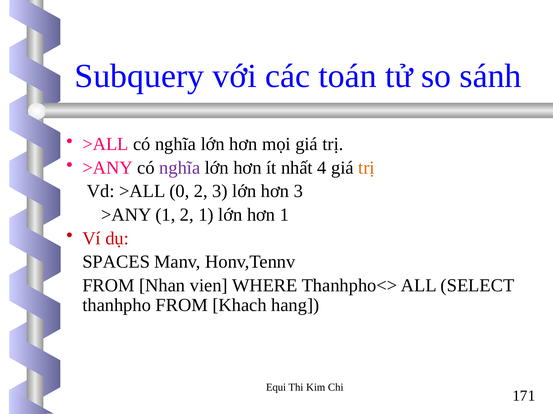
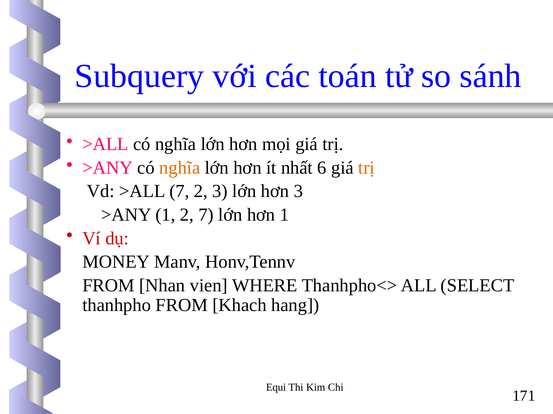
nghĩa colour: purple -> orange (180, 168)
4: 4 -> 6 (322, 168)
>ALL 0: 0 -> 7 (179, 192)
2 1: 1 -> 7 (206, 215)
SPACES: SPACES -> MONEY (116, 262)
